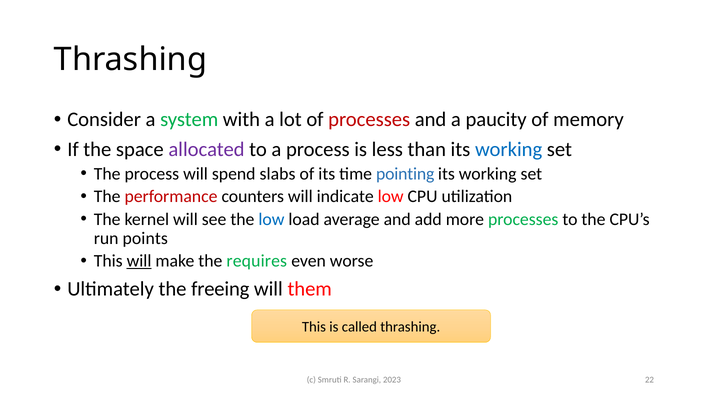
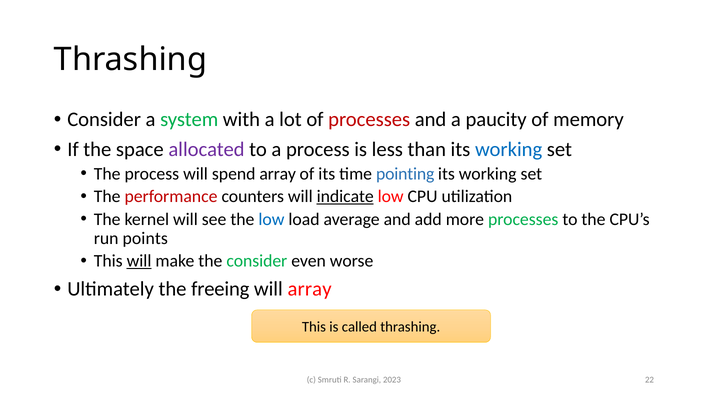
spend slabs: slabs -> array (278, 174)
indicate underline: none -> present (345, 197)
the requires: requires -> consider (257, 261)
will them: them -> array (310, 289)
